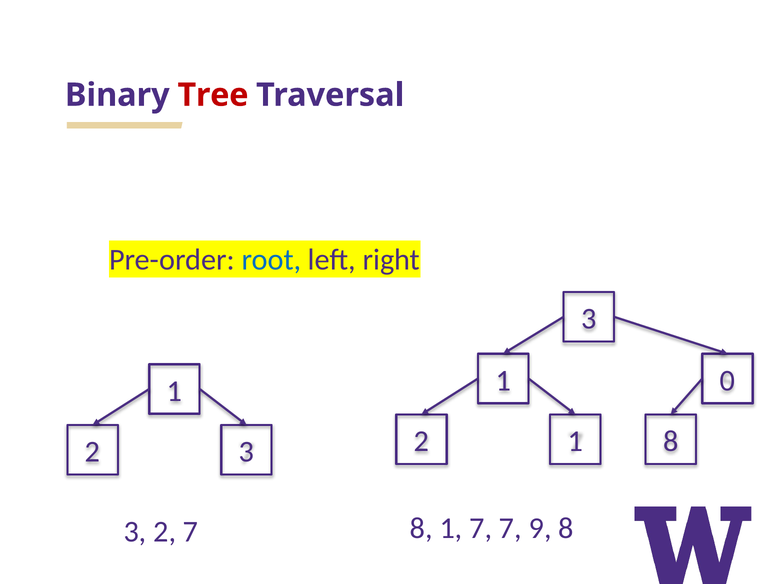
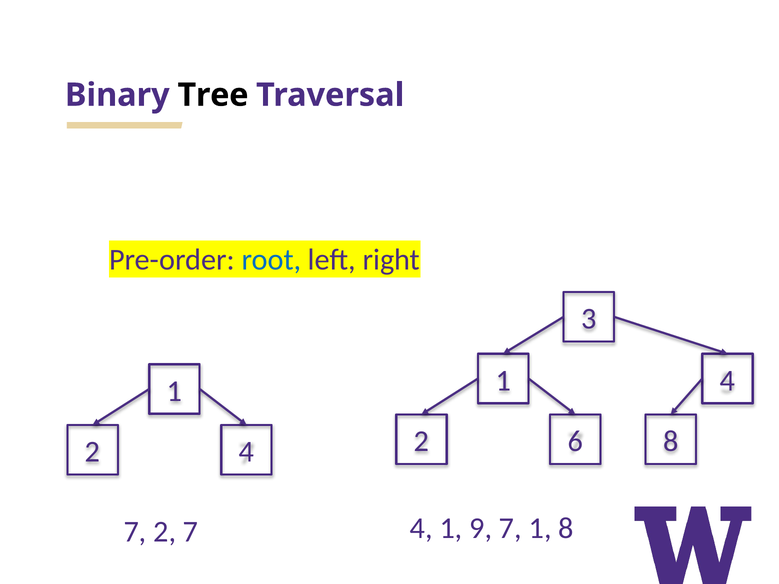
Tree colour: red -> black (213, 95)
1 0: 0 -> 4 (728, 381)
2 1: 1 -> 6 (575, 442)
2 3: 3 -> 4 (246, 452)
3: 3 -> 7 (135, 532)
7 8: 8 -> 4 (421, 528)
1 7: 7 -> 9 (481, 528)
7 9: 9 -> 1 (540, 528)
